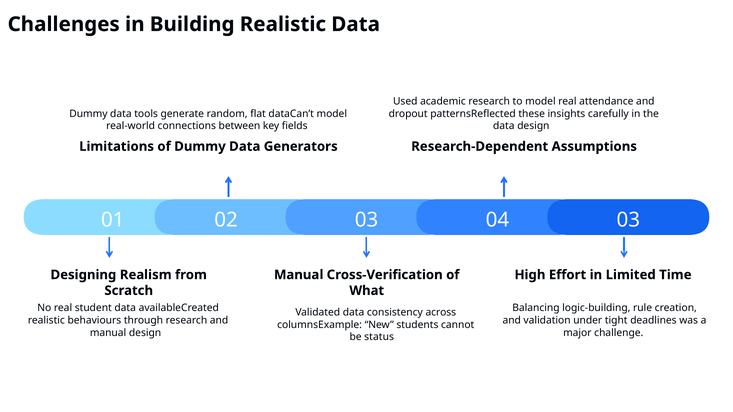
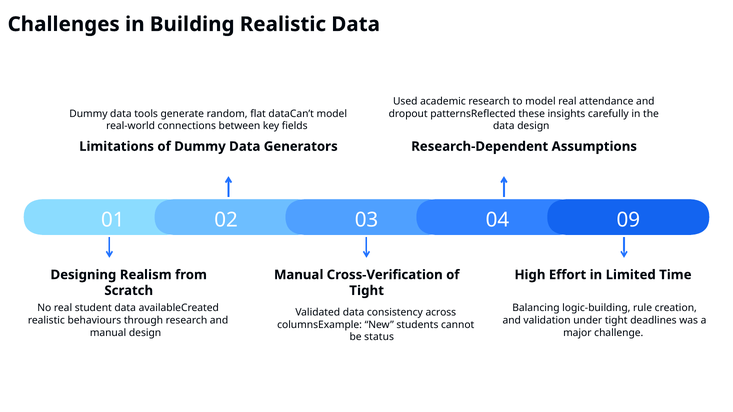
04 03: 03 -> 09 (628, 220)
What: What -> Tight (367, 291)
